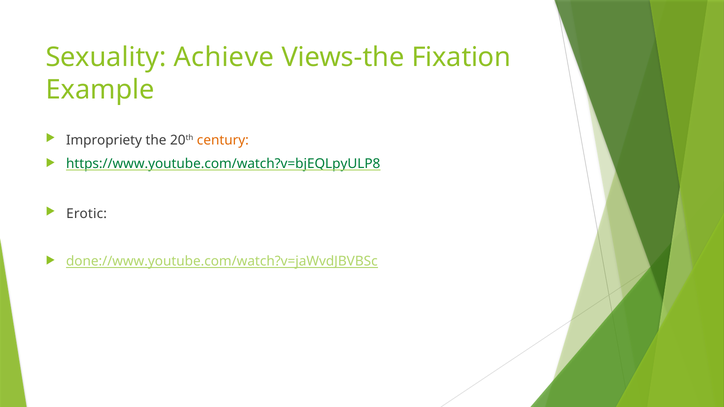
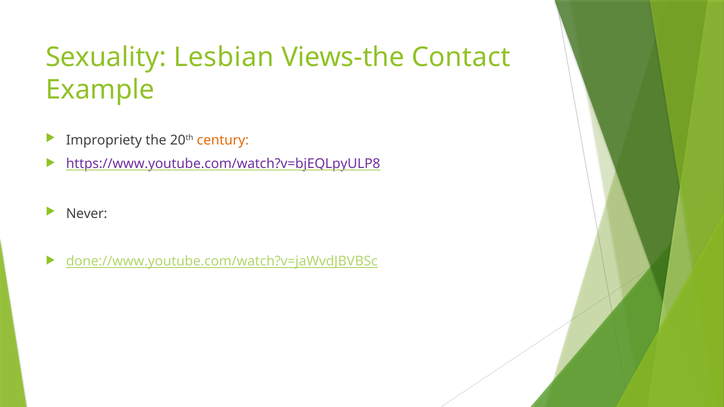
Achieve: Achieve -> Lesbian (224, 57)
Fixation: Fixation -> Contact (461, 57)
https://www.youtube.com/watch?v=bjEQLpyULP8 colour: green -> purple (223, 164)
Erotic: Erotic -> Never (87, 214)
